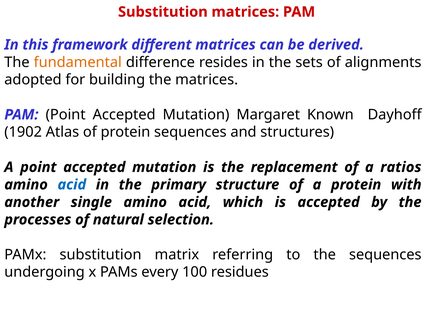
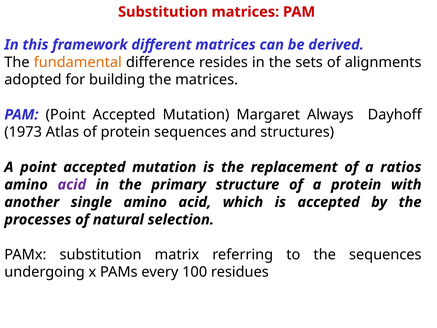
Known: Known -> Always (330, 115)
1902: 1902 -> 1973 (23, 132)
acid colour: blue -> purple (72, 185)
